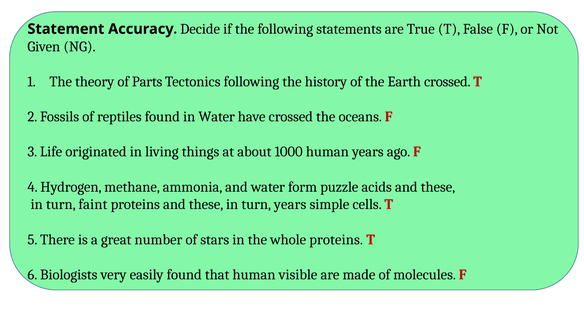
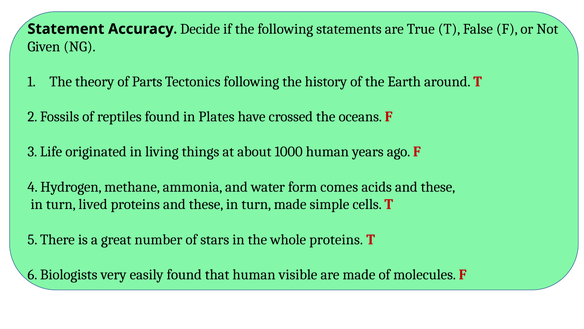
Earth crossed: crossed -> around (447, 82)
in Water: Water -> Plates (216, 117)
puzzle: puzzle -> comes (339, 187)
faint: faint -> lived (93, 204)
turn years: years -> made (290, 204)
